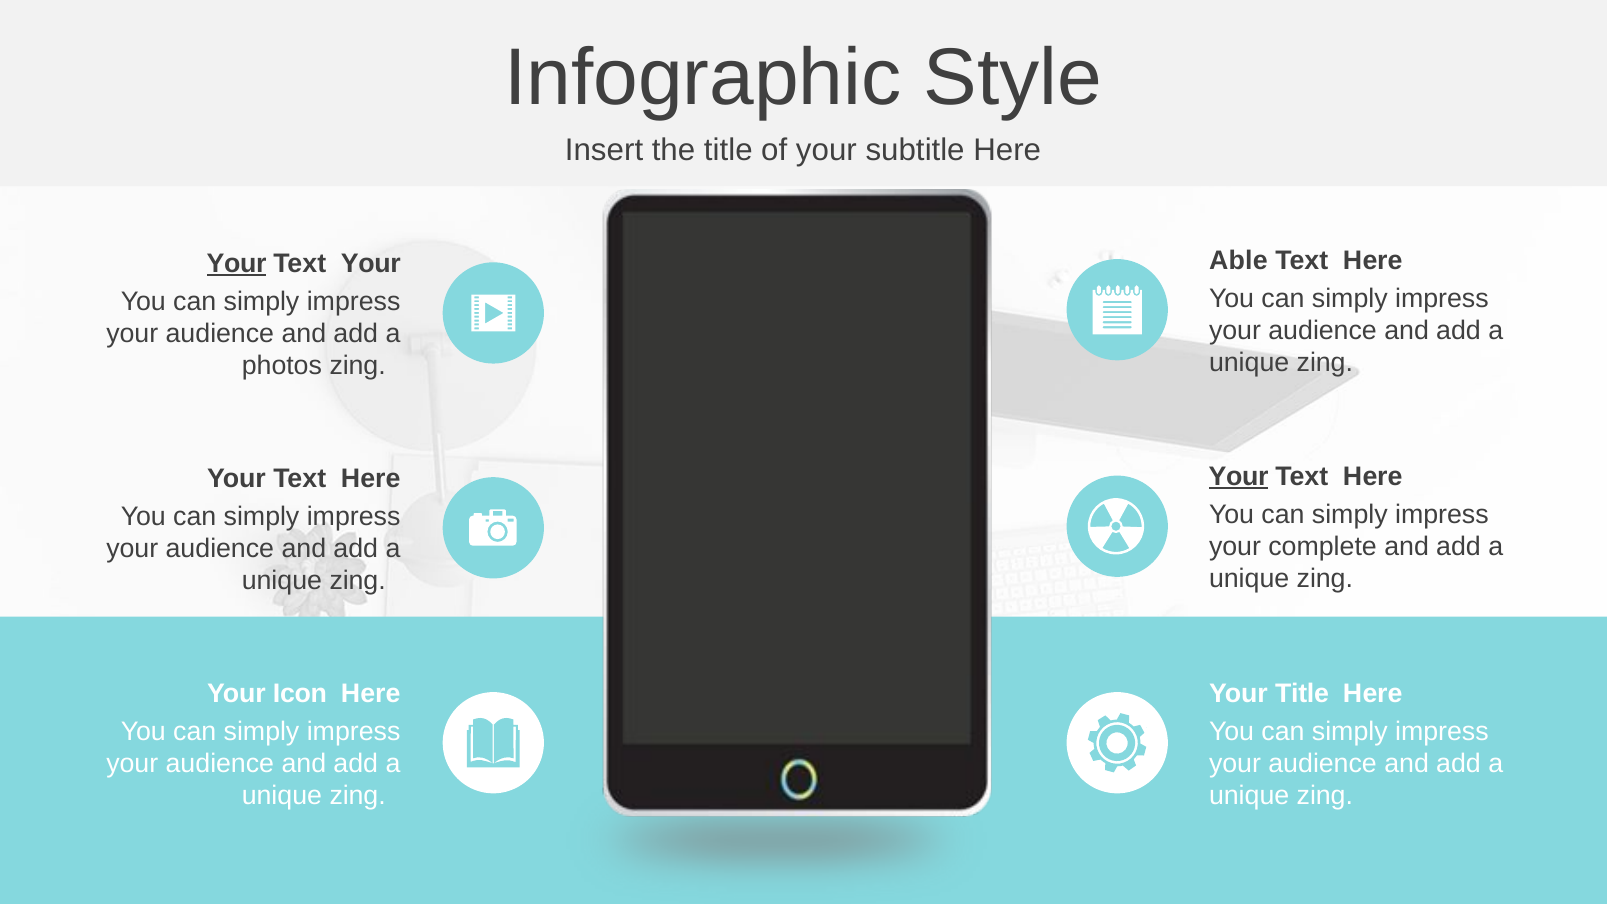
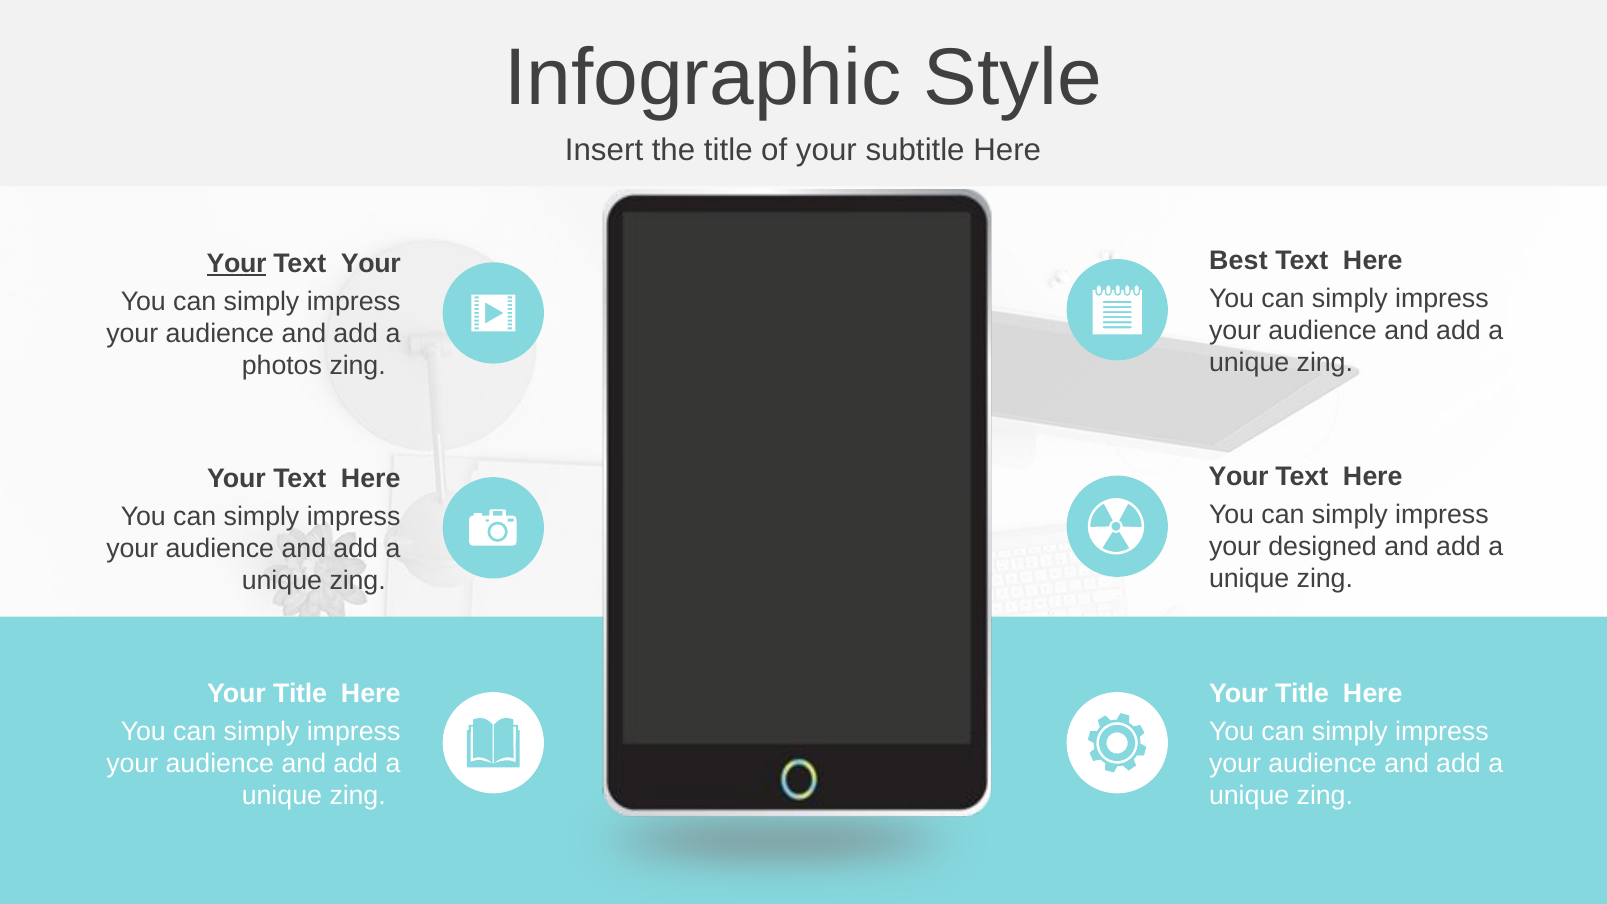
Able: Able -> Best (1238, 260)
Your underline: present -> none (1239, 477)
complete: complete -> designed (1323, 547)
Icon: Icon -> Title (300, 693)
